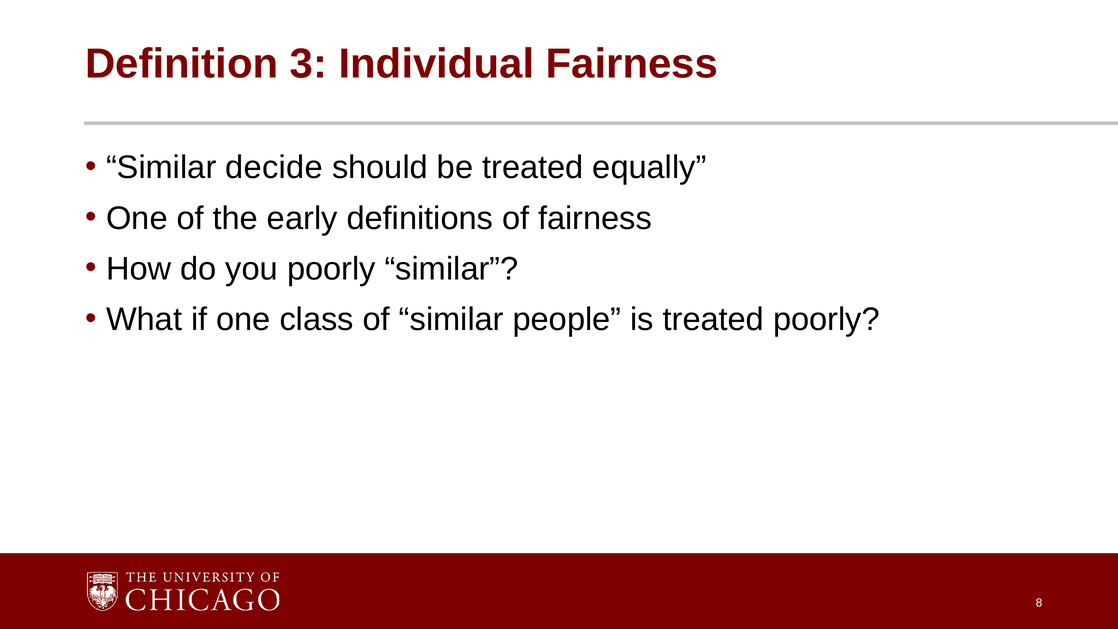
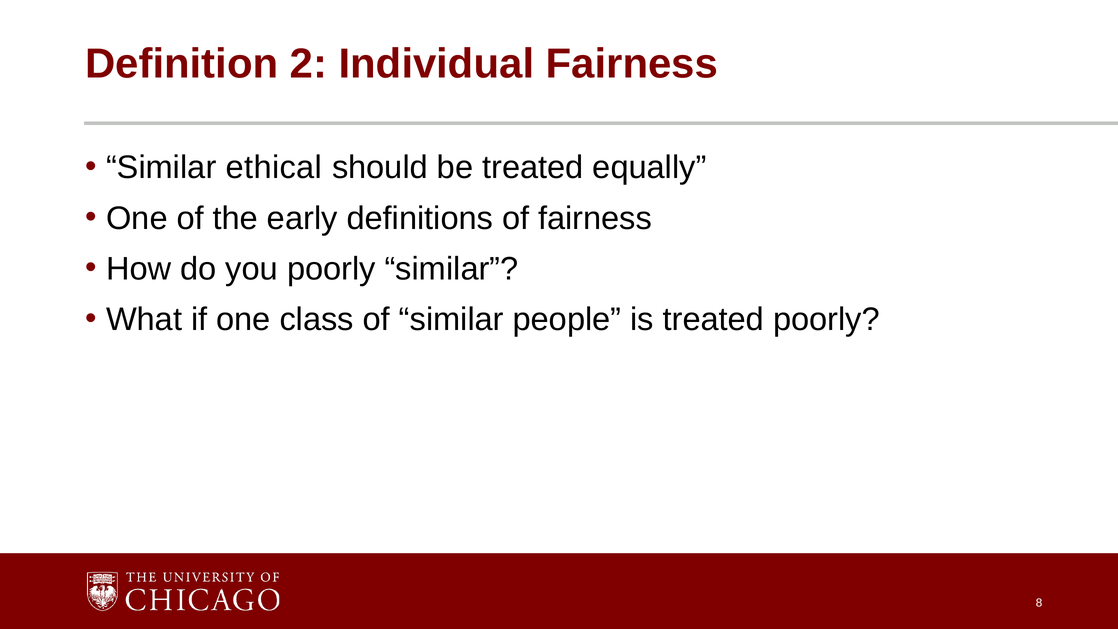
3: 3 -> 2 (308, 64)
decide: decide -> ethical (274, 168)
